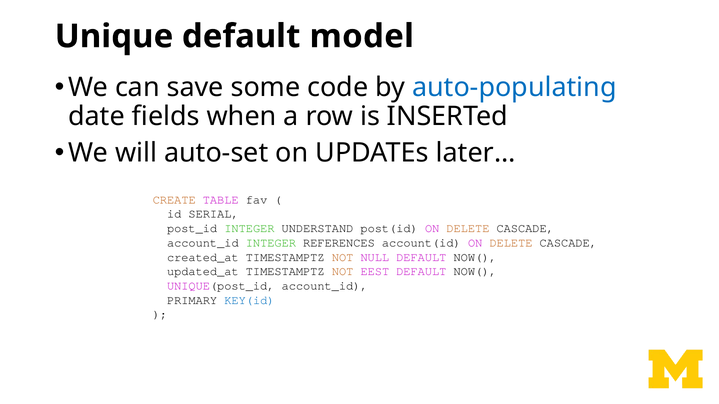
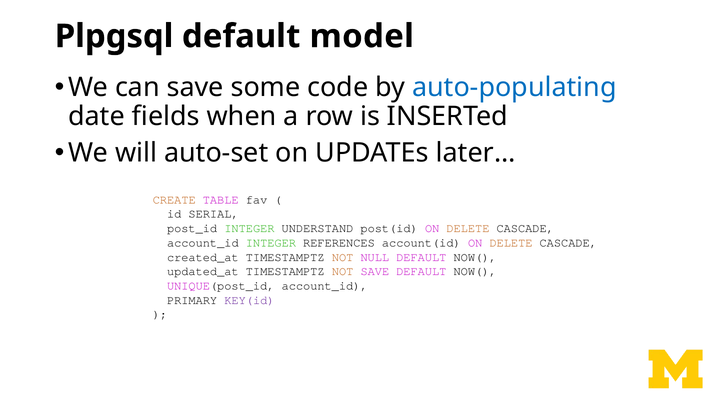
Unique: Unique -> Plpgsql (114, 36)
NOT EEST: EEST -> SAVE (375, 272)
KEY(id colour: blue -> purple (249, 300)
